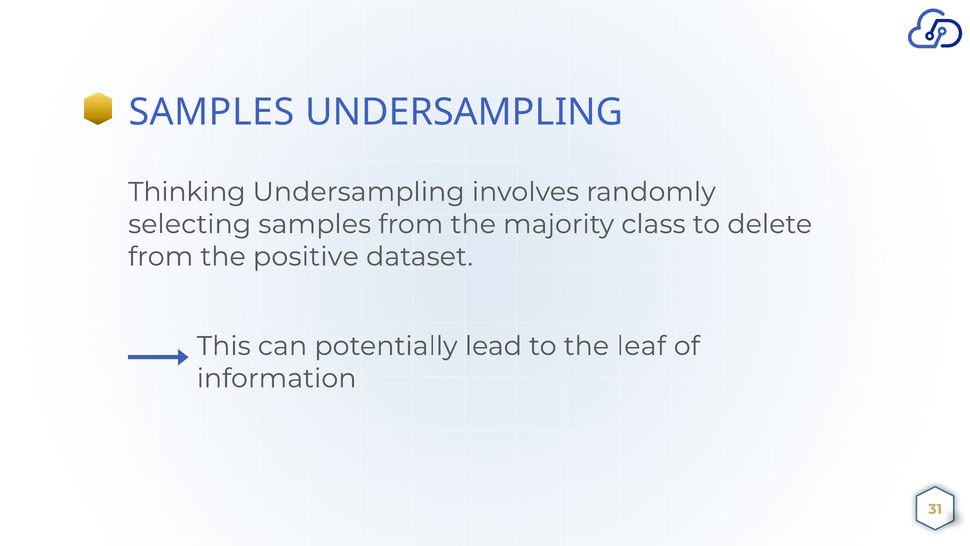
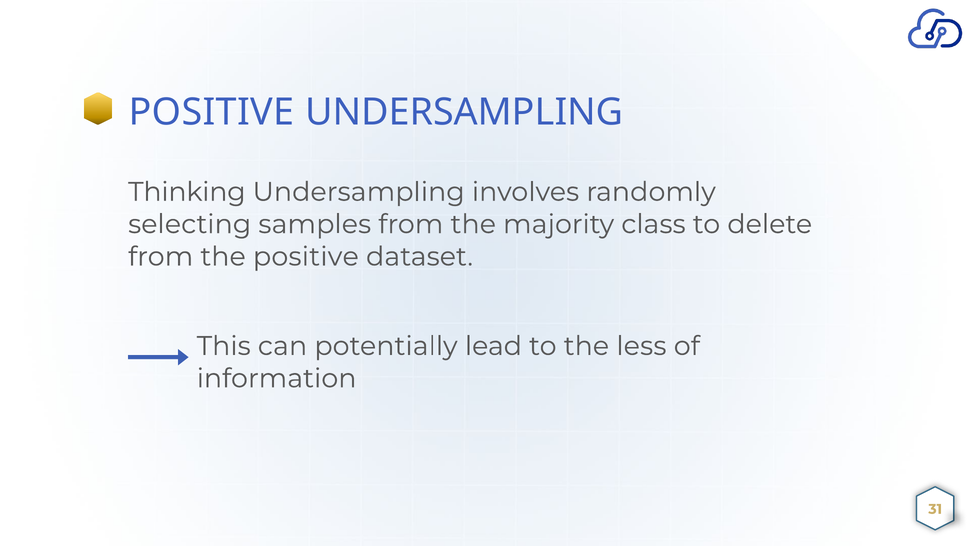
SAMPLES: SAMPLES -> POSITIVE (212, 112)
leaf: leaf -> less (641, 346)
